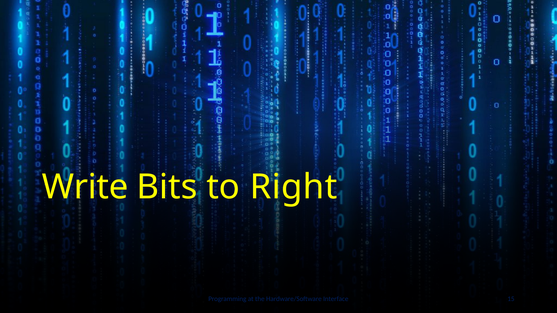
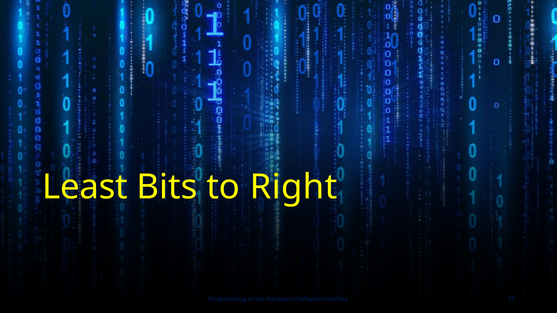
Write: Write -> Least (85, 187)
